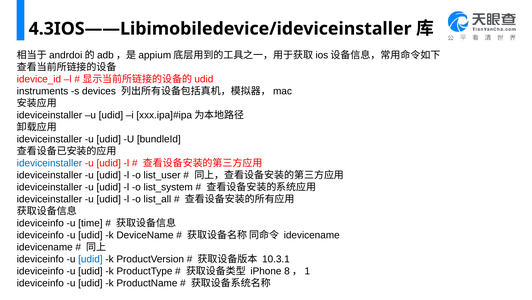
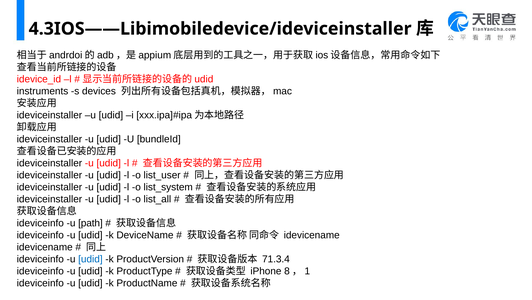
ideviceinstaller colour: blue -> black (49, 163)
time: time -> path (90, 223)
10.3.1: 10.3.1 -> 71.3.4 (276, 258)
